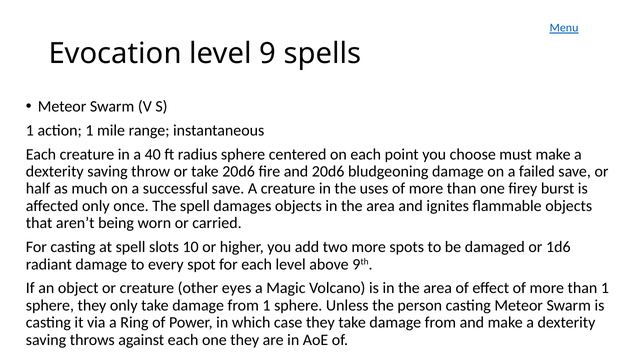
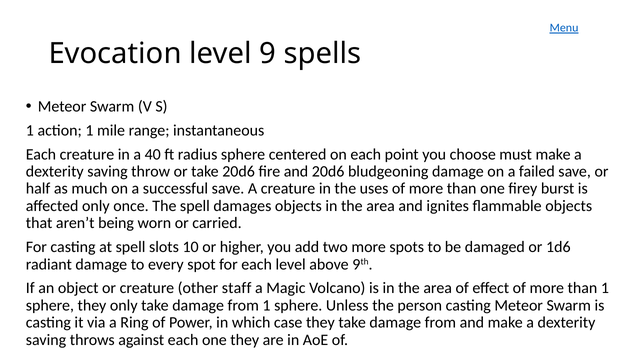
eyes: eyes -> staff (237, 288)
